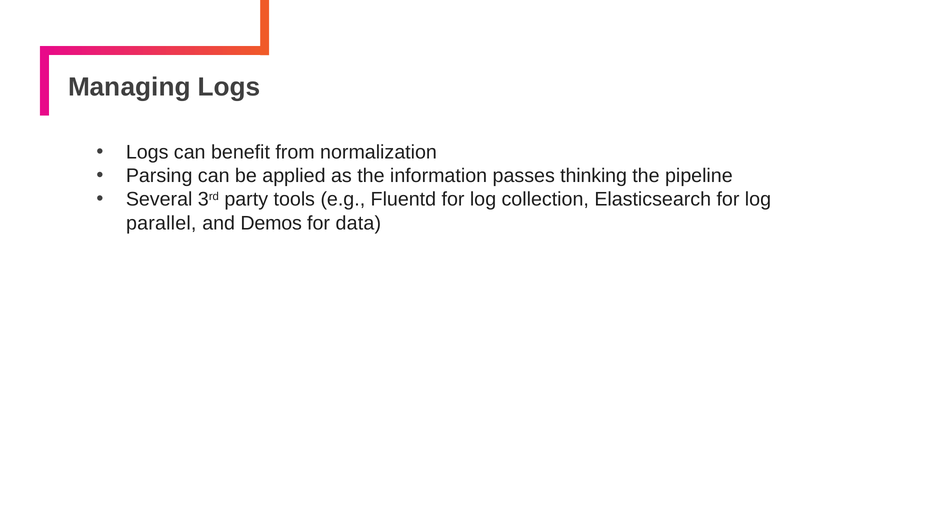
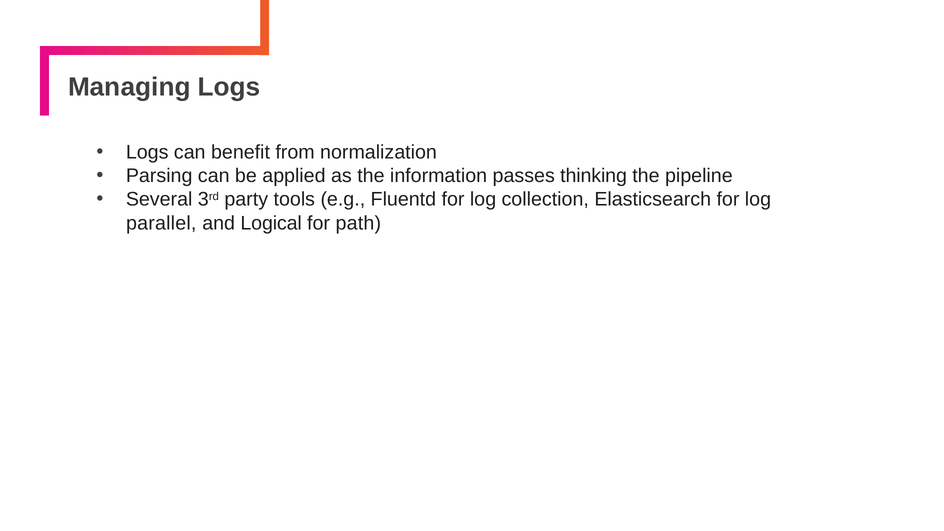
Demos: Demos -> Logical (271, 223)
data: data -> path (358, 223)
